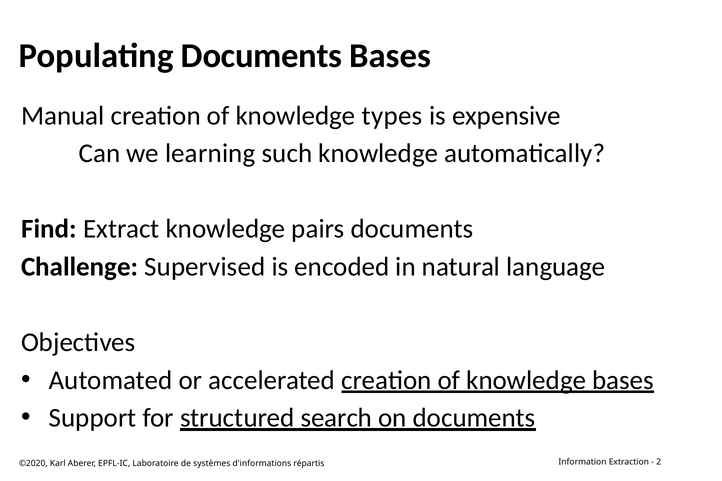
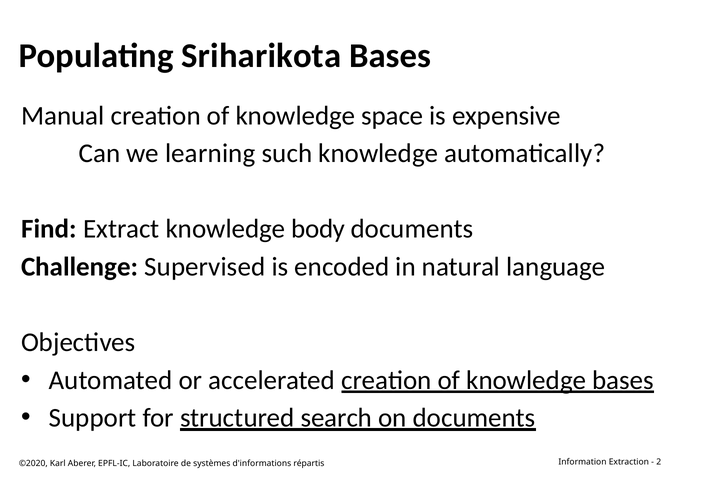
Populating Documents: Documents -> Sriharikota (261, 56)
types: types -> space (392, 116)
pairs: pairs -> body (318, 229)
